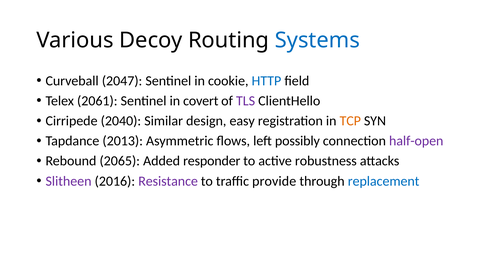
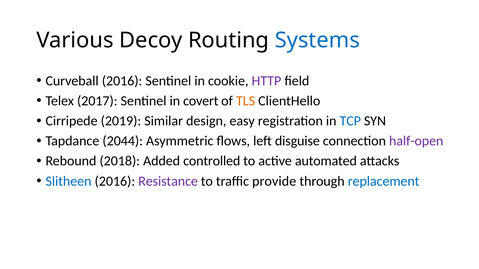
Curveball 2047: 2047 -> 2016 (122, 81)
HTTP colour: blue -> purple (266, 81)
2061: 2061 -> 2017 (97, 101)
TLS colour: purple -> orange (246, 101)
2040: 2040 -> 2019 (121, 121)
TCP colour: orange -> blue (350, 121)
2013: 2013 -> 2044 (123, 141)
possibly: possibly -> disguise (297, 141)
2065: 2065 -> 2018 (120, 161)
responder: responder -> controlled (212, 161)
robustness: robustness -> automated (326, 161)
Slitheen colour: purple -> blue (69, 181)
